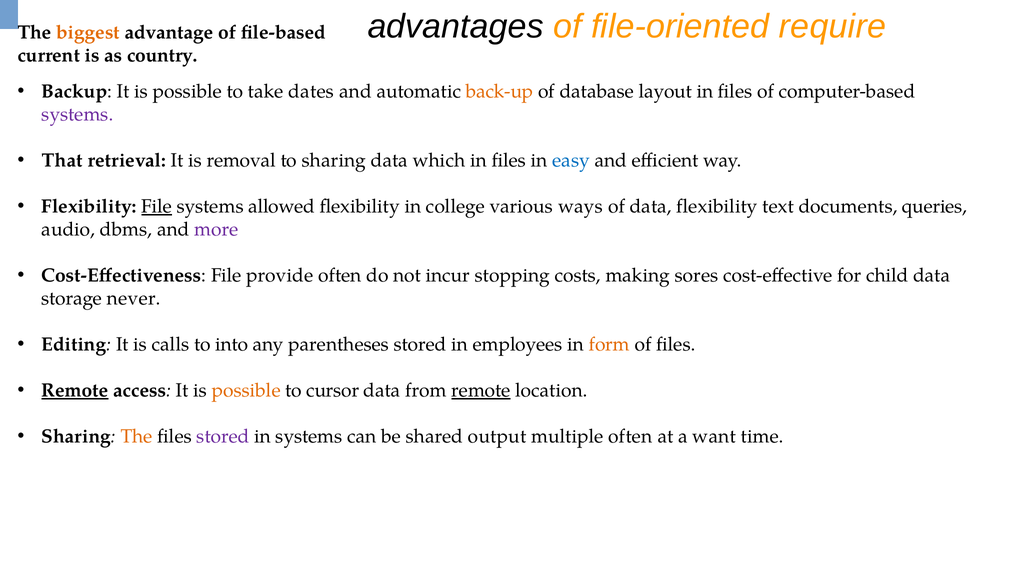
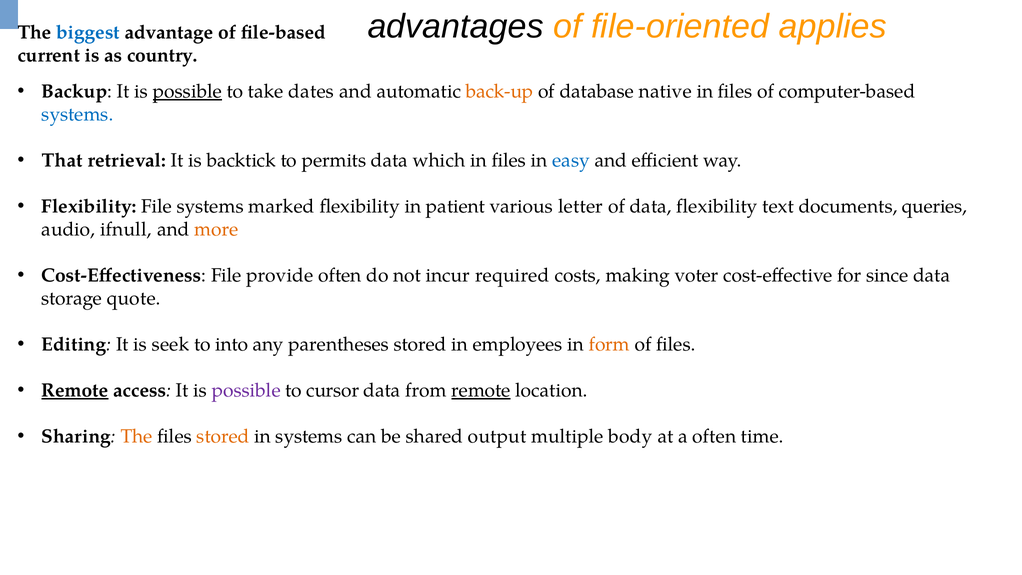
require: require -> applies (833, 27)
biggest colour: orange -> blue (88, 32)
possible underline: none -> present (187, 91)
layout: layout -> native (665, 91)
systems colour: purple -> blue (77, 114)
removal: removal -> backtick (241, 160)
to sharing: sharing -> permits (334, 160)
File underline: present -> none (157, 206)
allowed: allowed -> marked (282, 206)
college: college -> patient (456, 206)
ways: ways -> letter (580, 206)
dbms: dbms -> ifnull (126, 229)
more colour: purple -> orange (216, 229)
stopping: stopping -> required (512, 275)
sores: sores -> voter (697, 275)
child: child -> since (887, 275)
never: never -> quote (134, 298)
calls: calls -> seek (171, 344)
possible colour: orange -> purple (246, 390)
stored colour: purple -> orange (223, 436)
multiple often: often -> body (630, 436)
a want: want -> often (714, 436)
